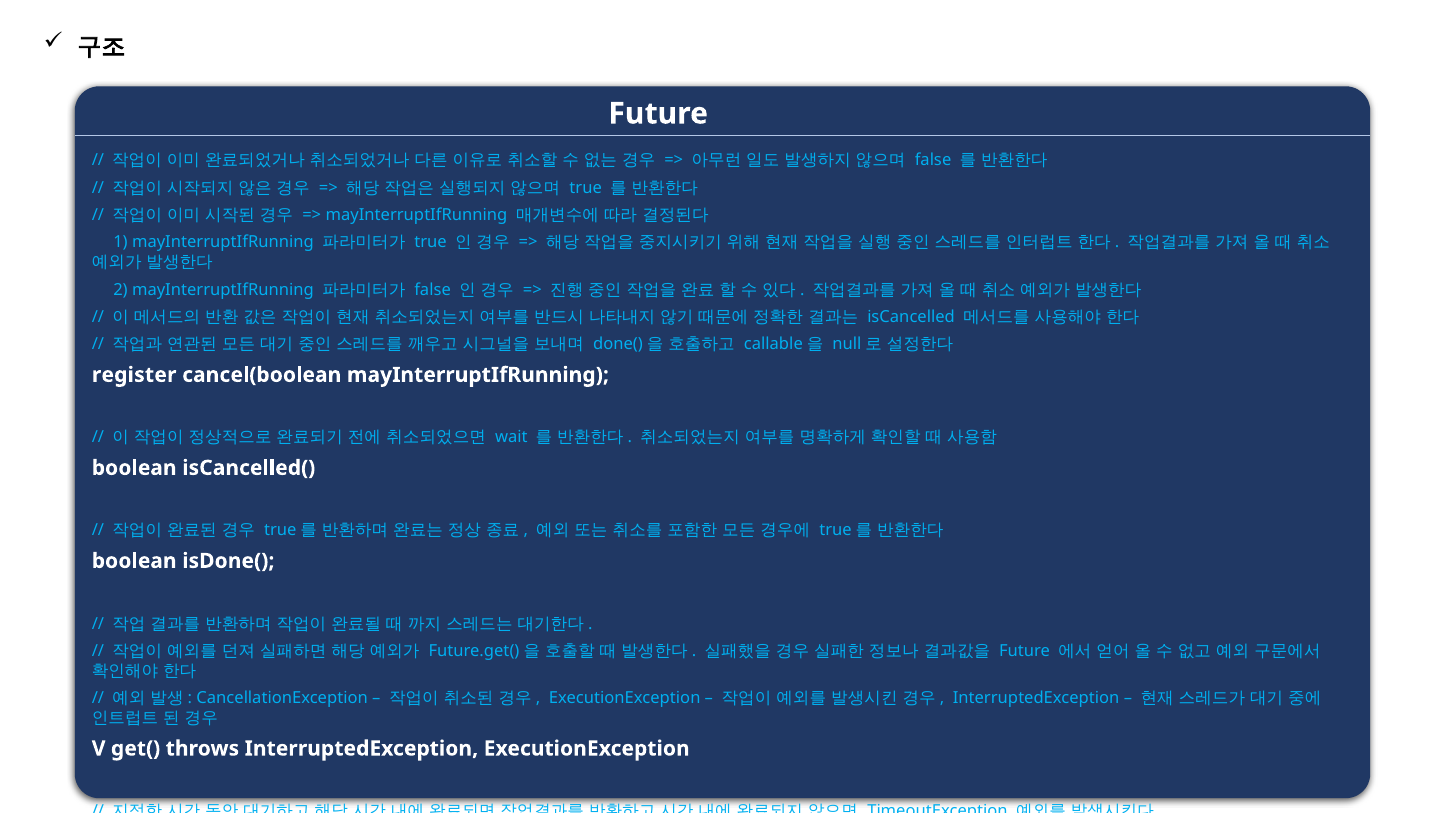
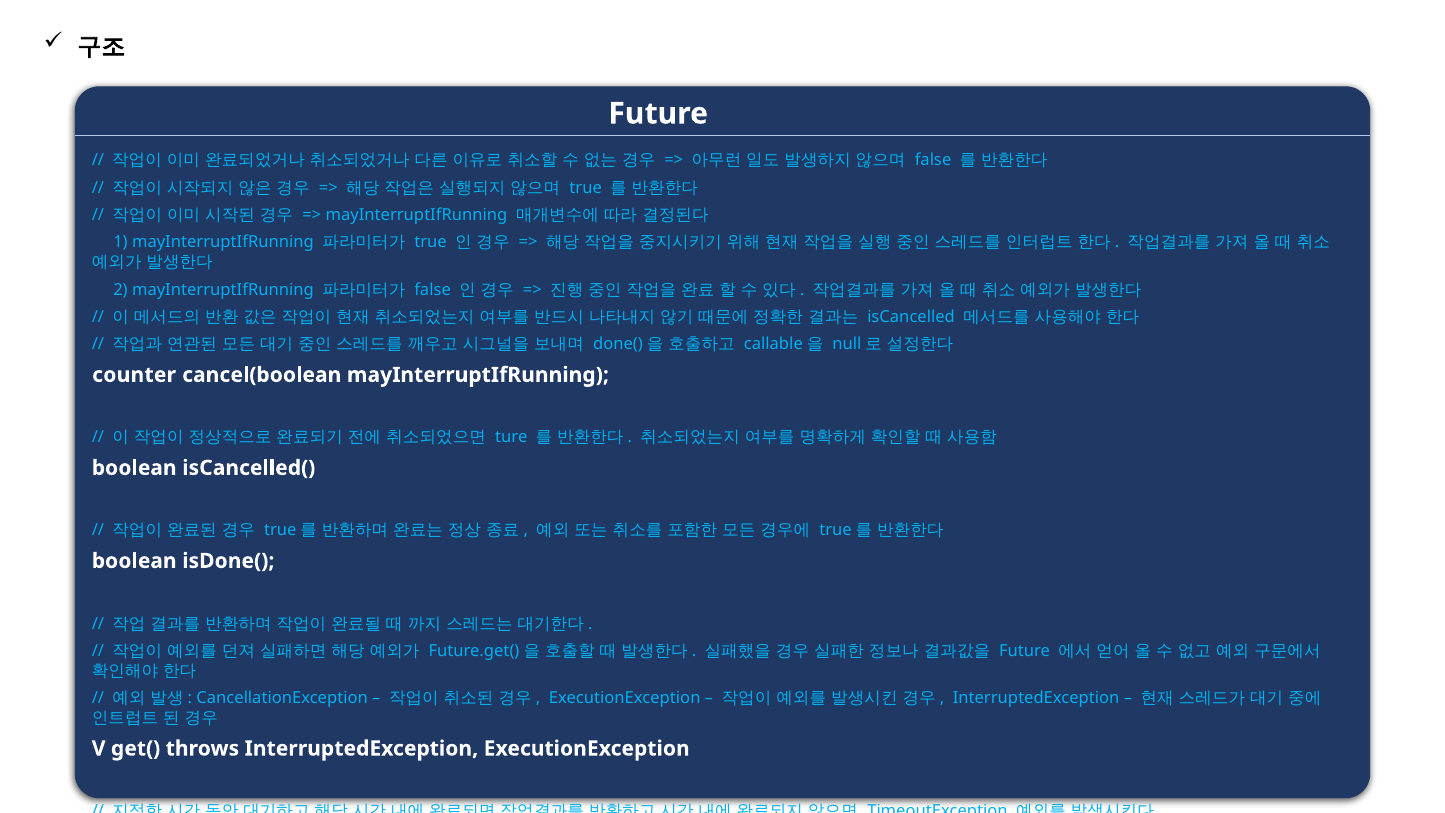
register: register -> counter (134, 375)
wait: wait -> ture (511, 437)
